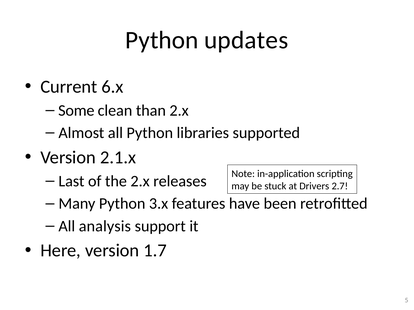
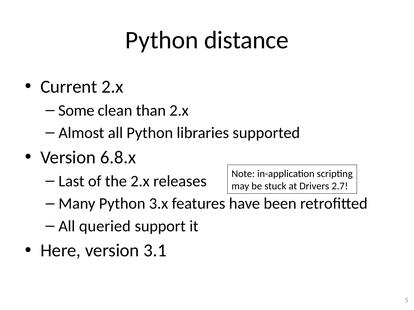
updates: updates -> distance (246, 40)
Current 6.x: 6.x -> 2.x (112, 87)
2.1.x: 2.1.x -> 6.8.x (118, 158)
analysis: analysis -> queried (105, 226)
1.7: 1.7 -> 3.1 (155, 251)
